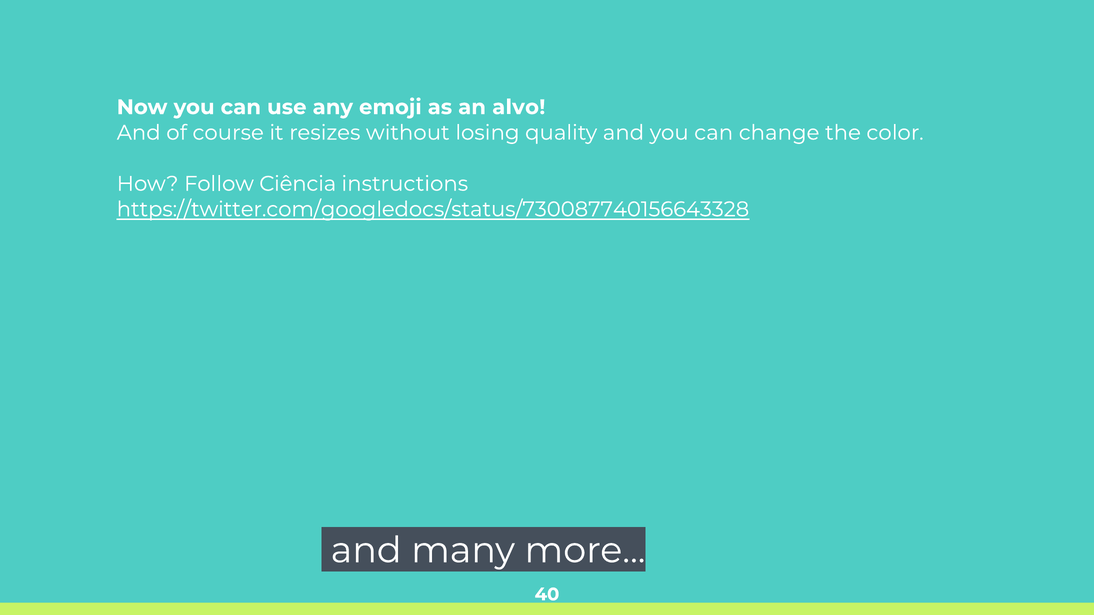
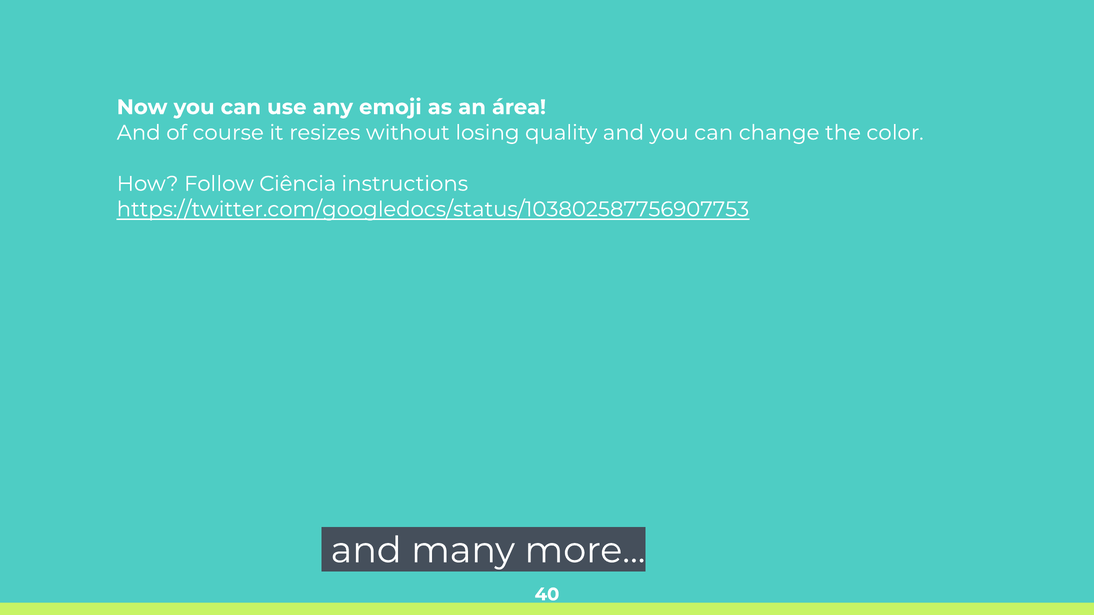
alvo: alvo -> área (519, 107)
https://twitter.com/googledocs/status/730087740156643328: https://twitter.com/googledocs/status/730087740156643328 -> https://twitter.com/googledocs/status/103802587756907753 (433, 209)
